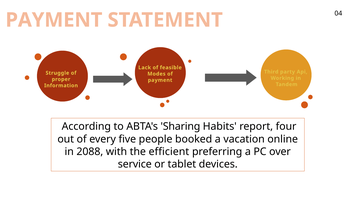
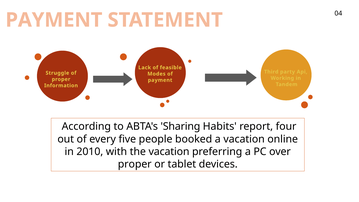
2088: 2088 -> 2010 (90, 152)
the efficient: efficient -> vacation (169, 152)
service: service -> proper (135, 164)
